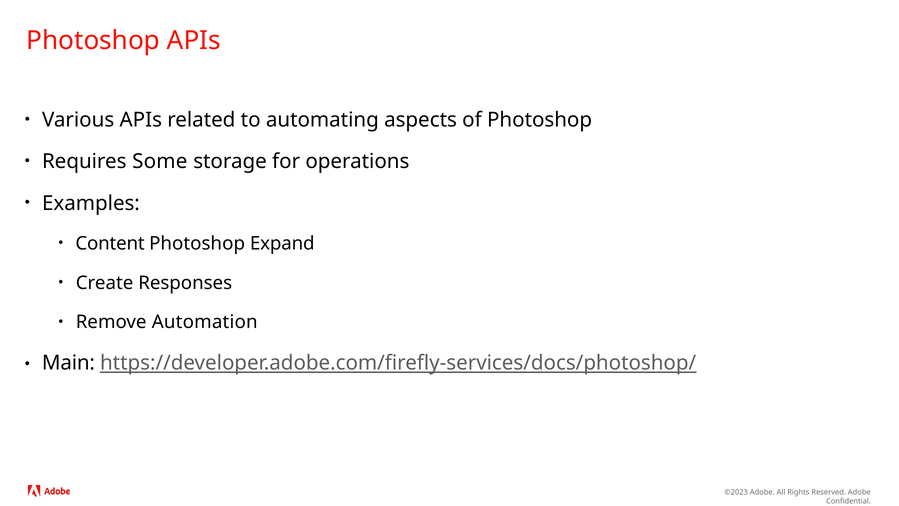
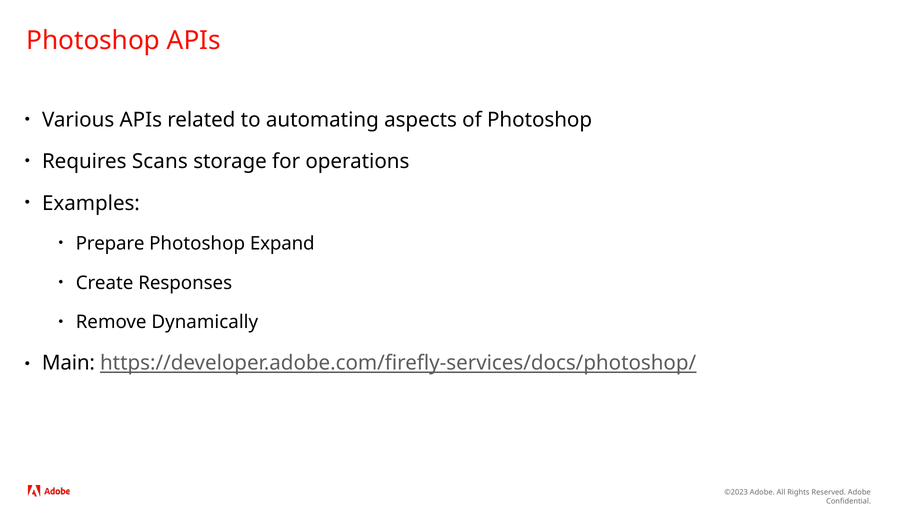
Some: Some -> Scans (160, 162)
Content: Content -> Prepare (110, 243)
Automation: Automation -> Dynamically (205, 322)
